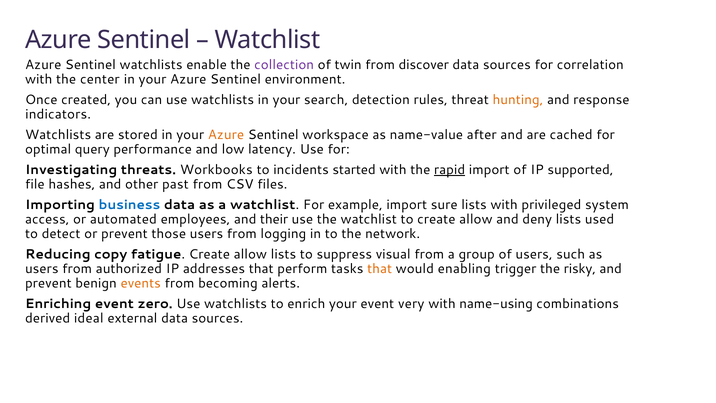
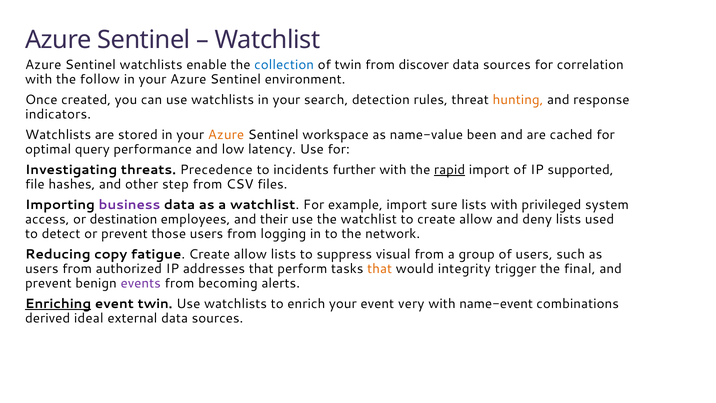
collection colour: purple -> blue (284, 65)
center: center -> follow (100, 79)
after: after -> been (482, 135)
Workbooks: Workbooks -> Precedence (216, 170)
started: started -> further (354, 170)
past: past -> step (175, 184)
business colour: blue -> purple (129, 205)
automated: automated -> destination (124, 219)
enabling: enabling -> integrity (464, 269)
risky: risky -> final (580, 269)
events colour: orange -> purple (141, 283)
Enriching underline: none -> present (58, 304)
event zero: zero -> twin (155, 304)
name-using: name-using -> name-event (496, 304)
